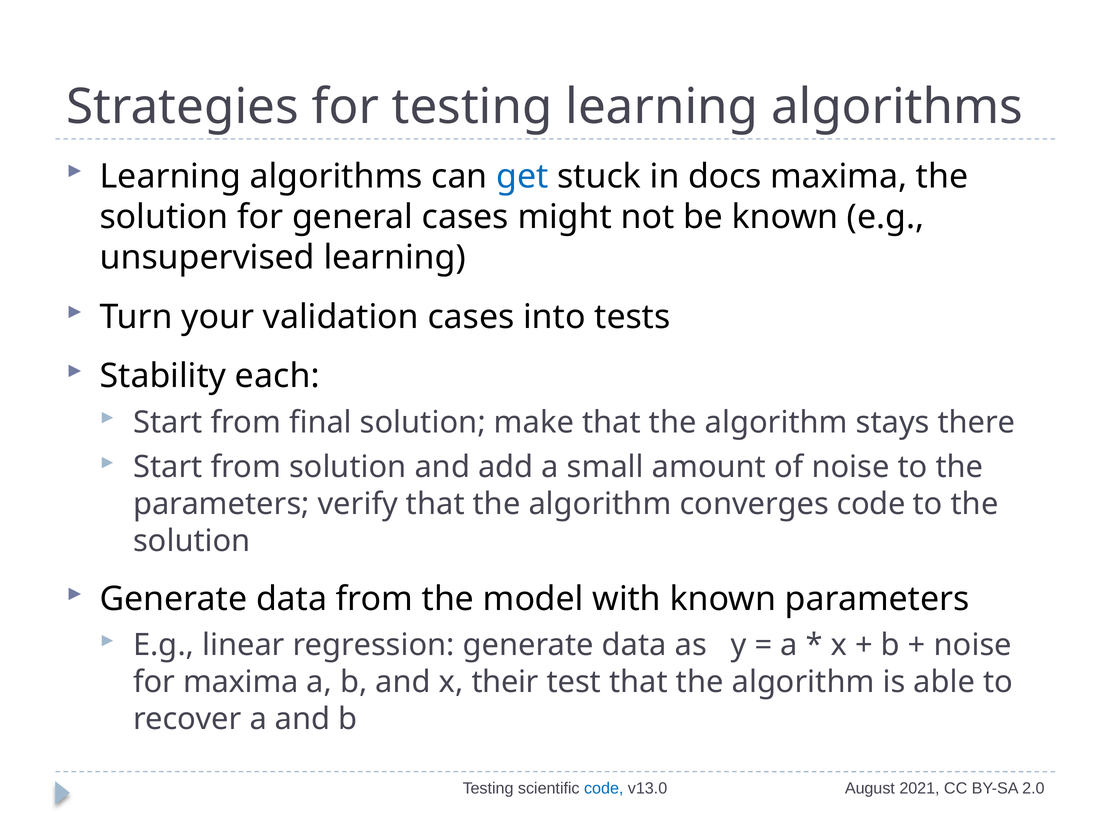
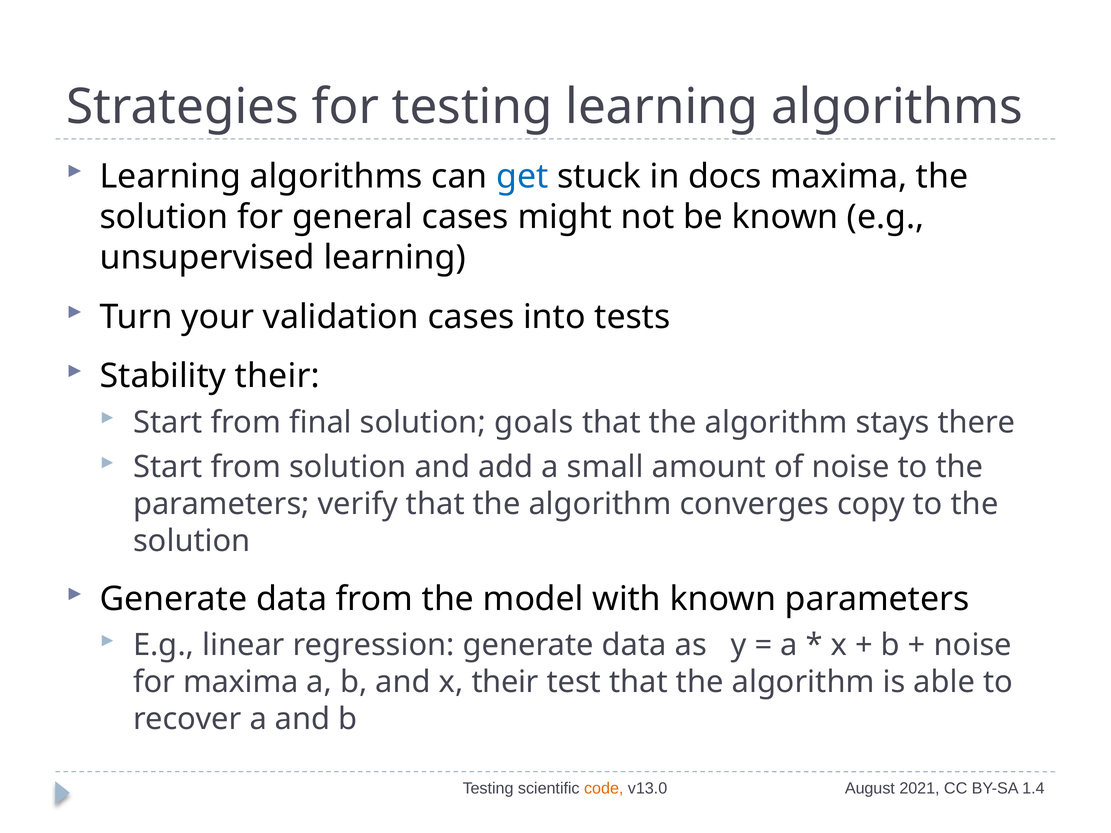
Stability each: each -> their (277, 376)
make: make -> goals (534, 423)
converges code: code -> copy (871, 504)
code colour: blue -> orange (604, 789)
2.0: 2.0 -> 1.4 (1033, 789)
